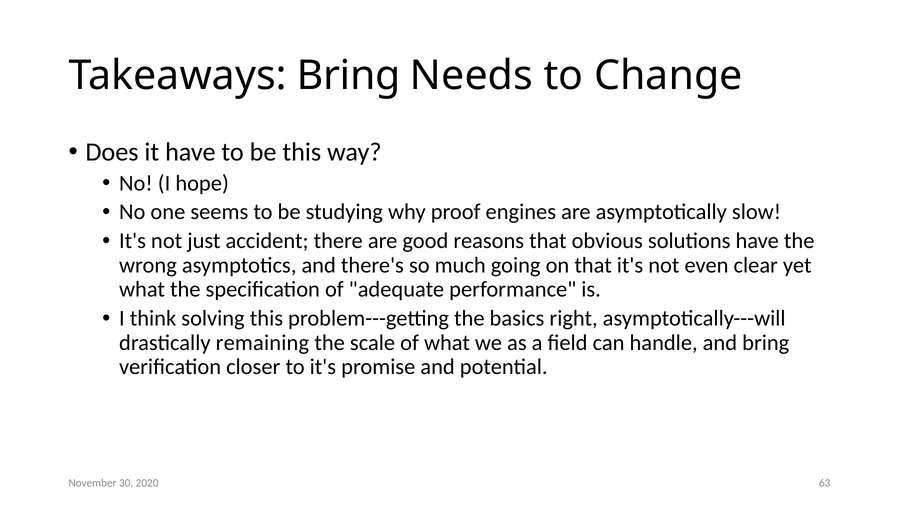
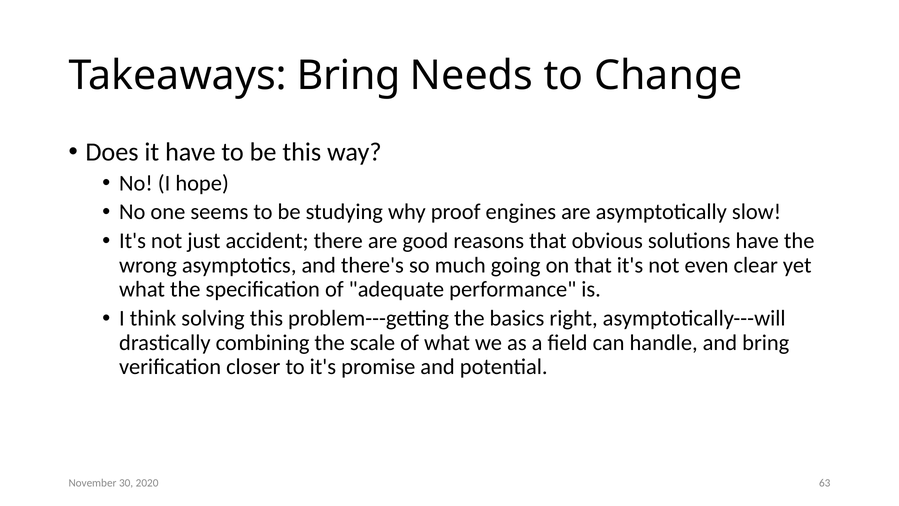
remaining: remaining -> combining (263, 343)
